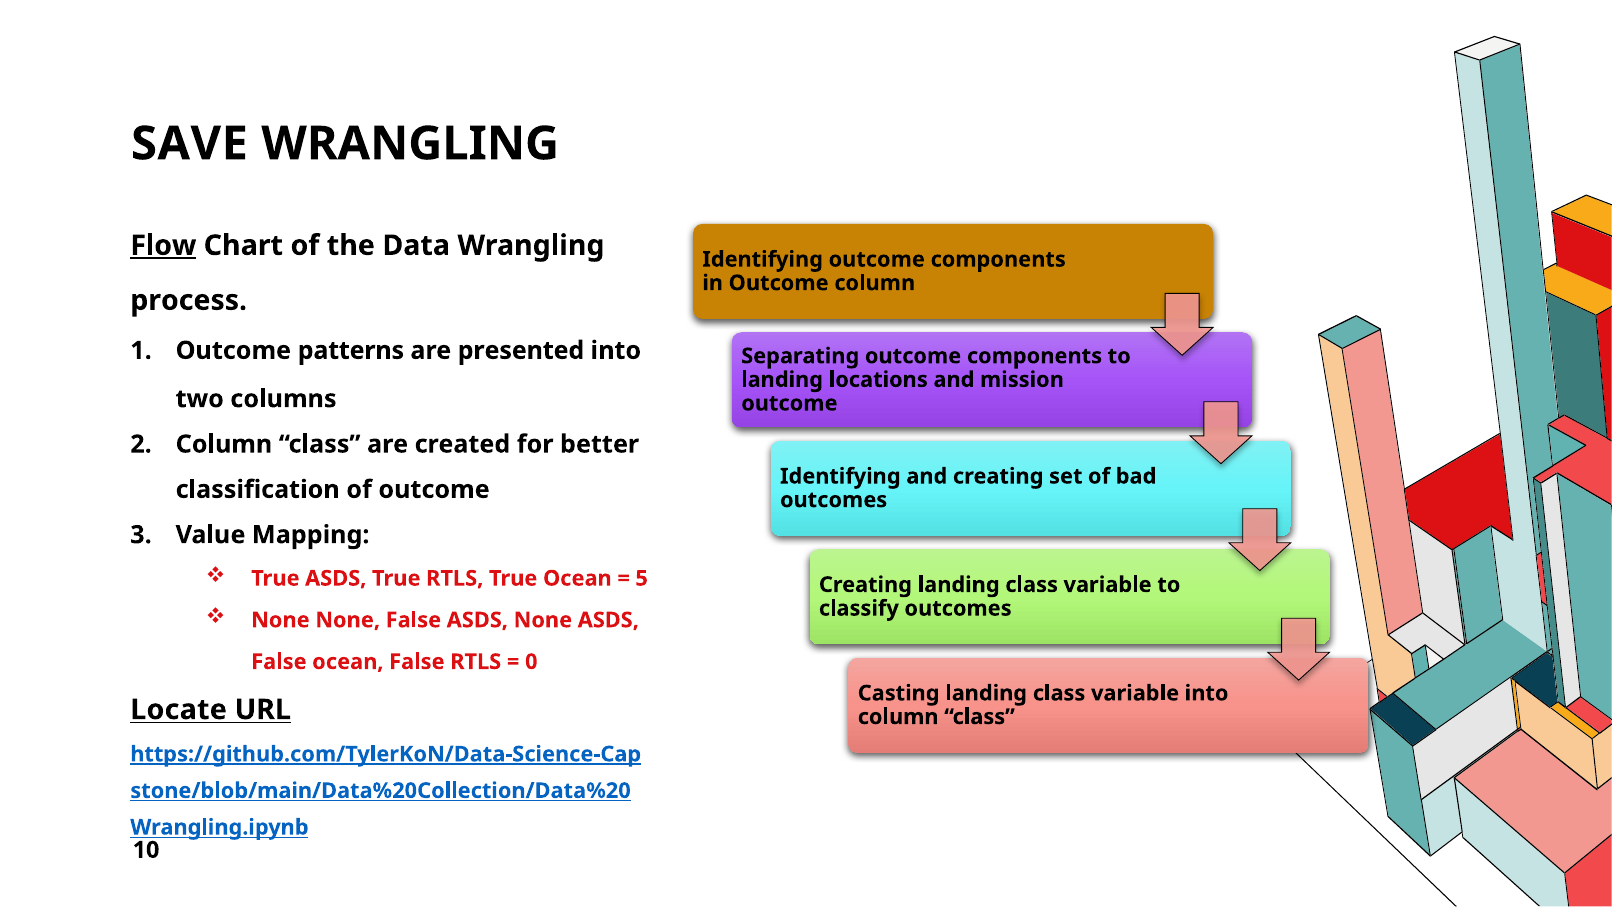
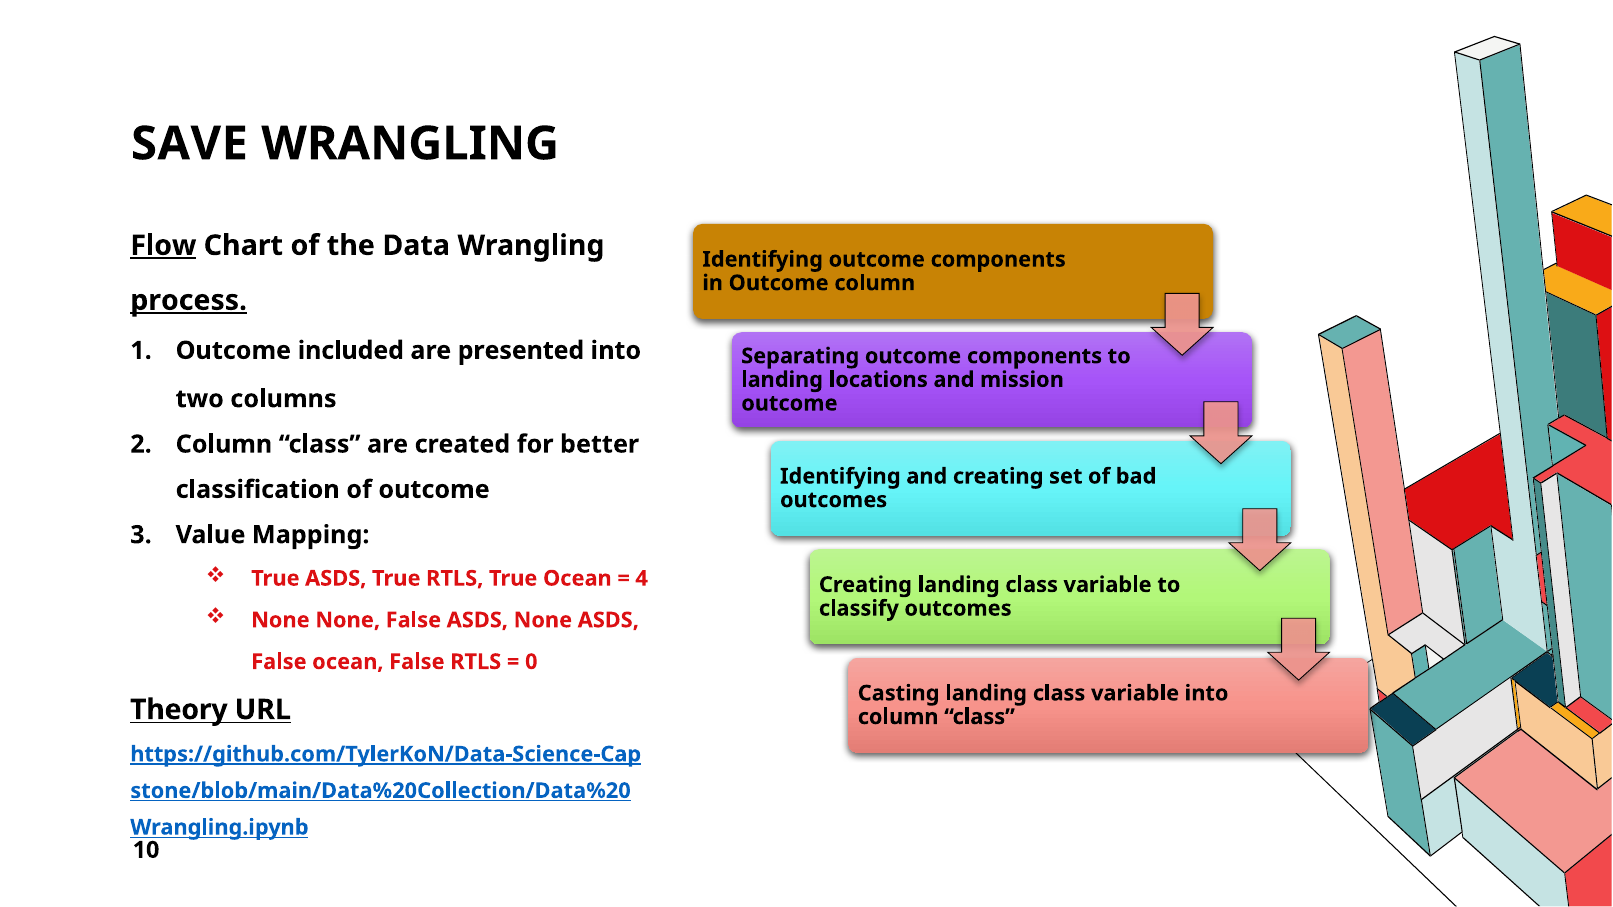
process underline: none -> present (189, 300)
patterns: patterns -> included (351, 351)
5: 5 -> 4 (642, 579)
Locate: Locate -> Theory (179, 710)
